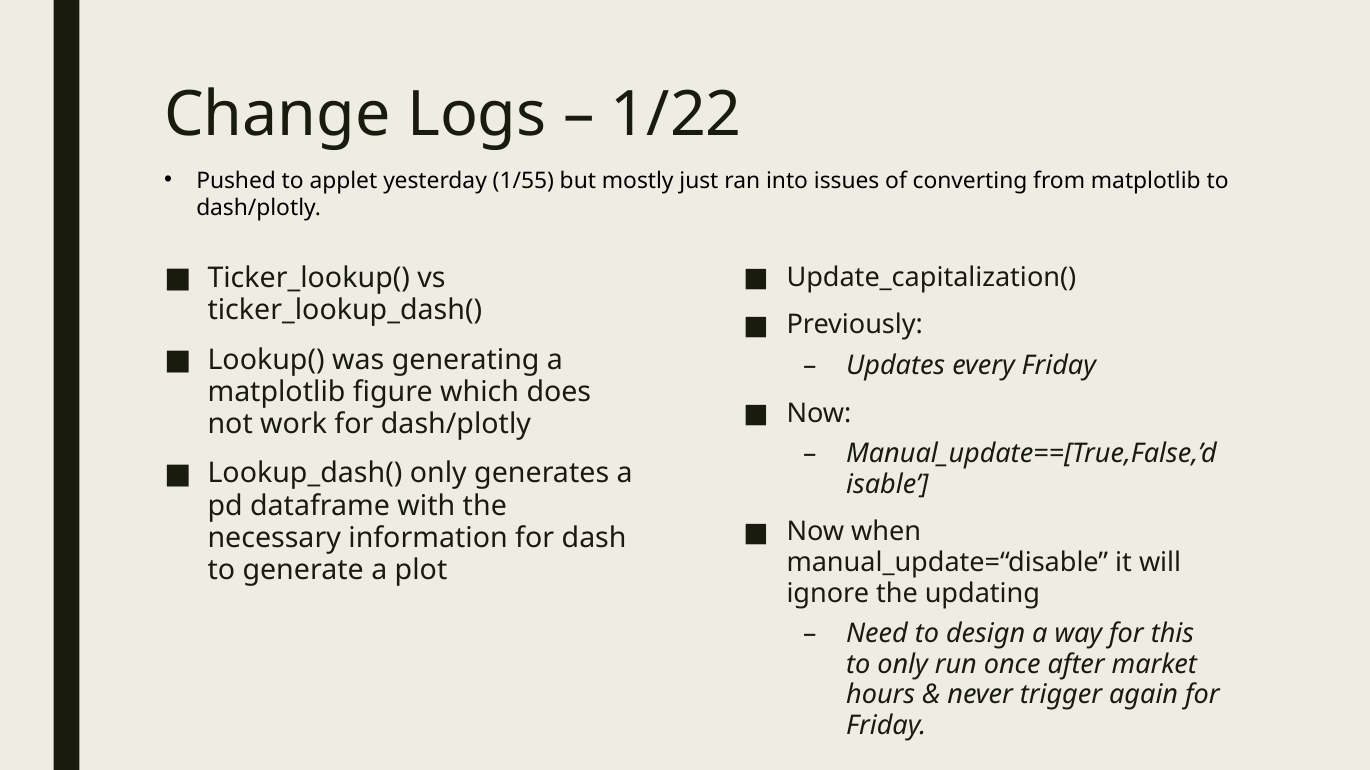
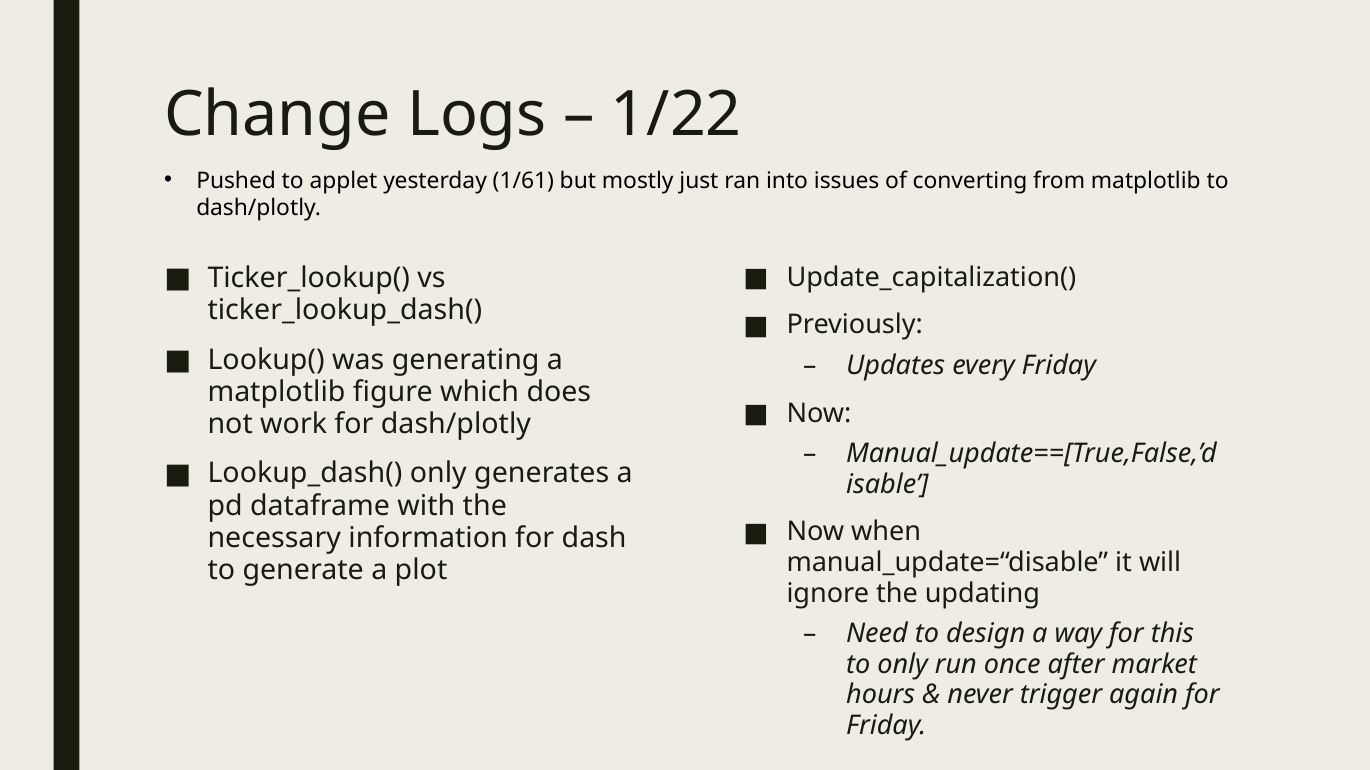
1/55: 1/55 -> 1/61 (523, 181)
